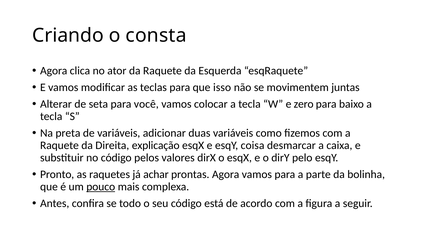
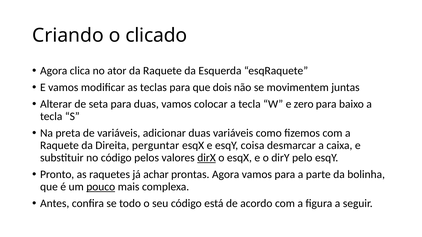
consta: consta -> clicado (156, 35)
isso: isso -> dois (222, 88)
para você: você -> duas (146, 104)
explicação: explicação -> perguntar (156, 146)
dirX underline: none -> present (207, 158)
